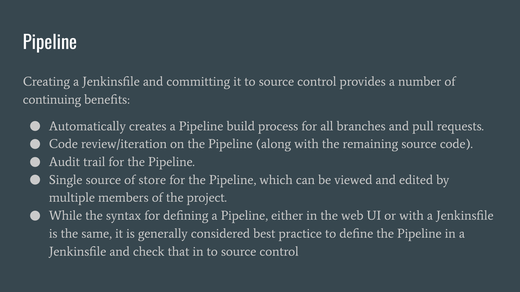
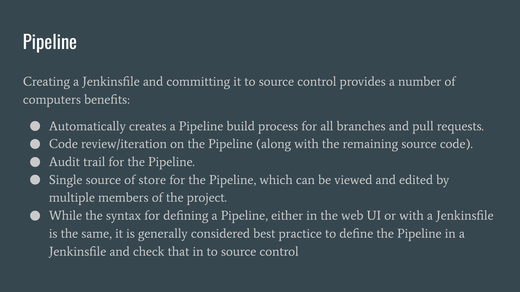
continuing: continuing -> computers (52, 100)
